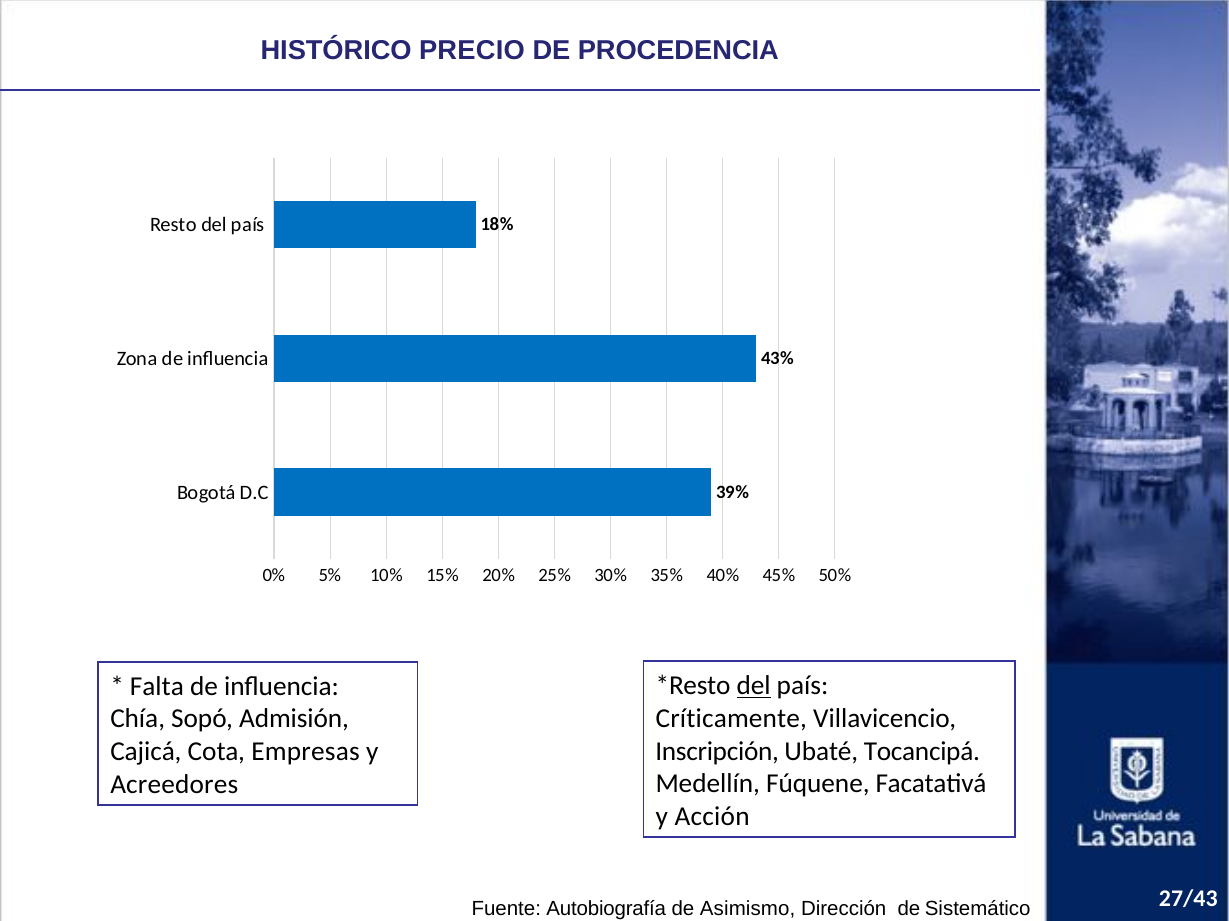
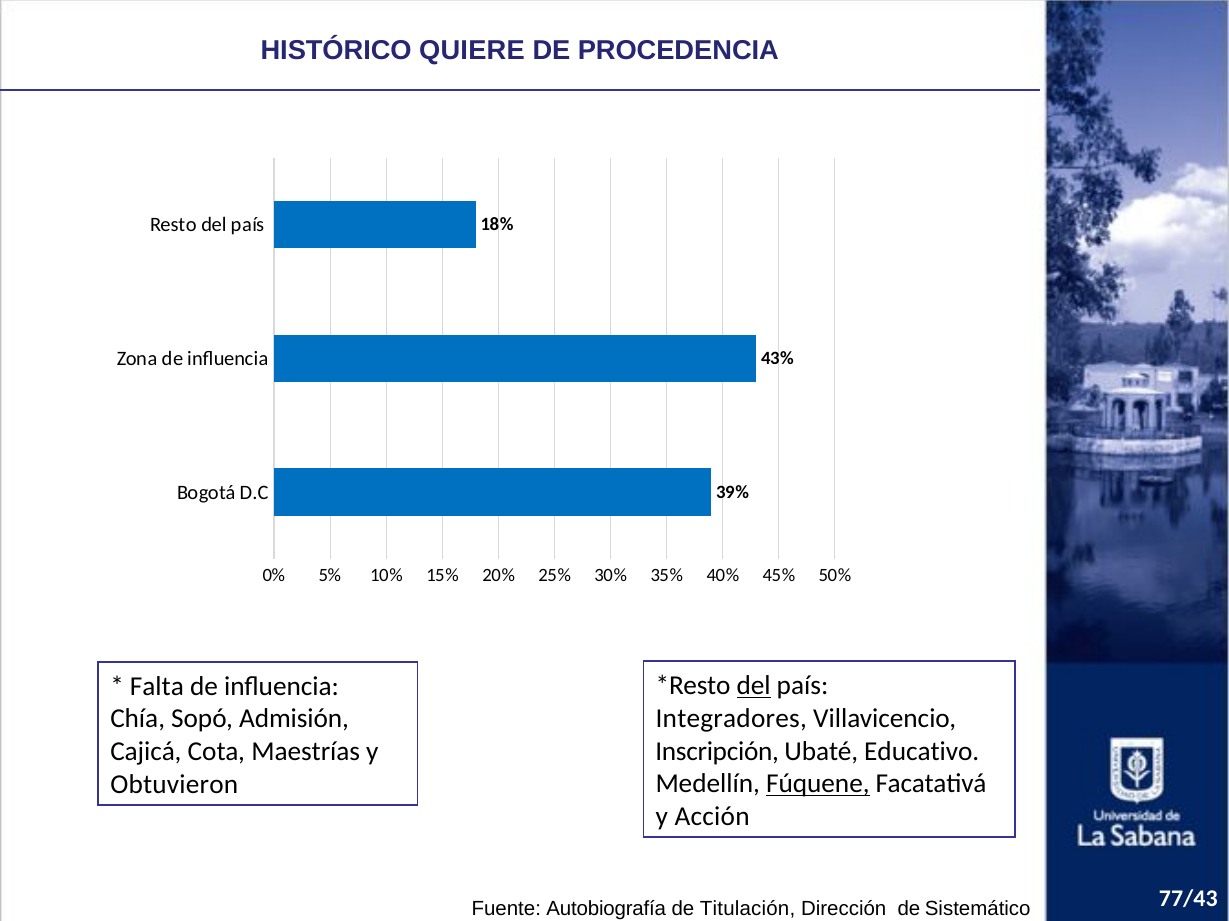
PRECIO: PRECIO -> QUIERE (472, 51)
Críticamente: Críticamente -> Integradores (731, 719)
Tocancipá: Tocancipá -> Educativo (922, 752)
Empresas: Empresas -> Maestrías (306, 752)
Fúquene underline: none -> present (818, 784)
Acreedores: Acreedores -> Obtuvieron (174, 785)
27/43: 27/43 -> 77/43 (1188, 899)
Asimismo: Asimismo -> Titulación (748, 910)
